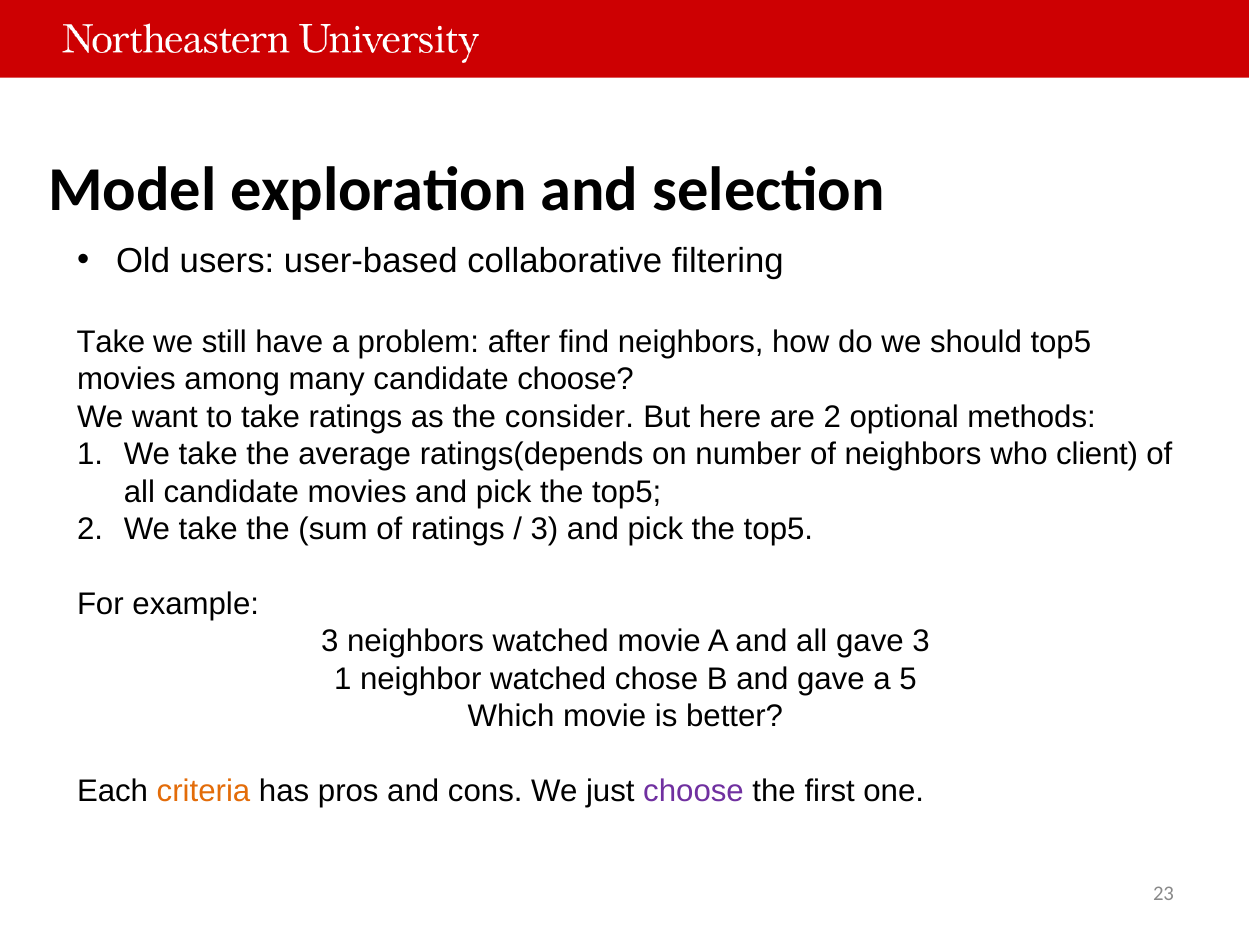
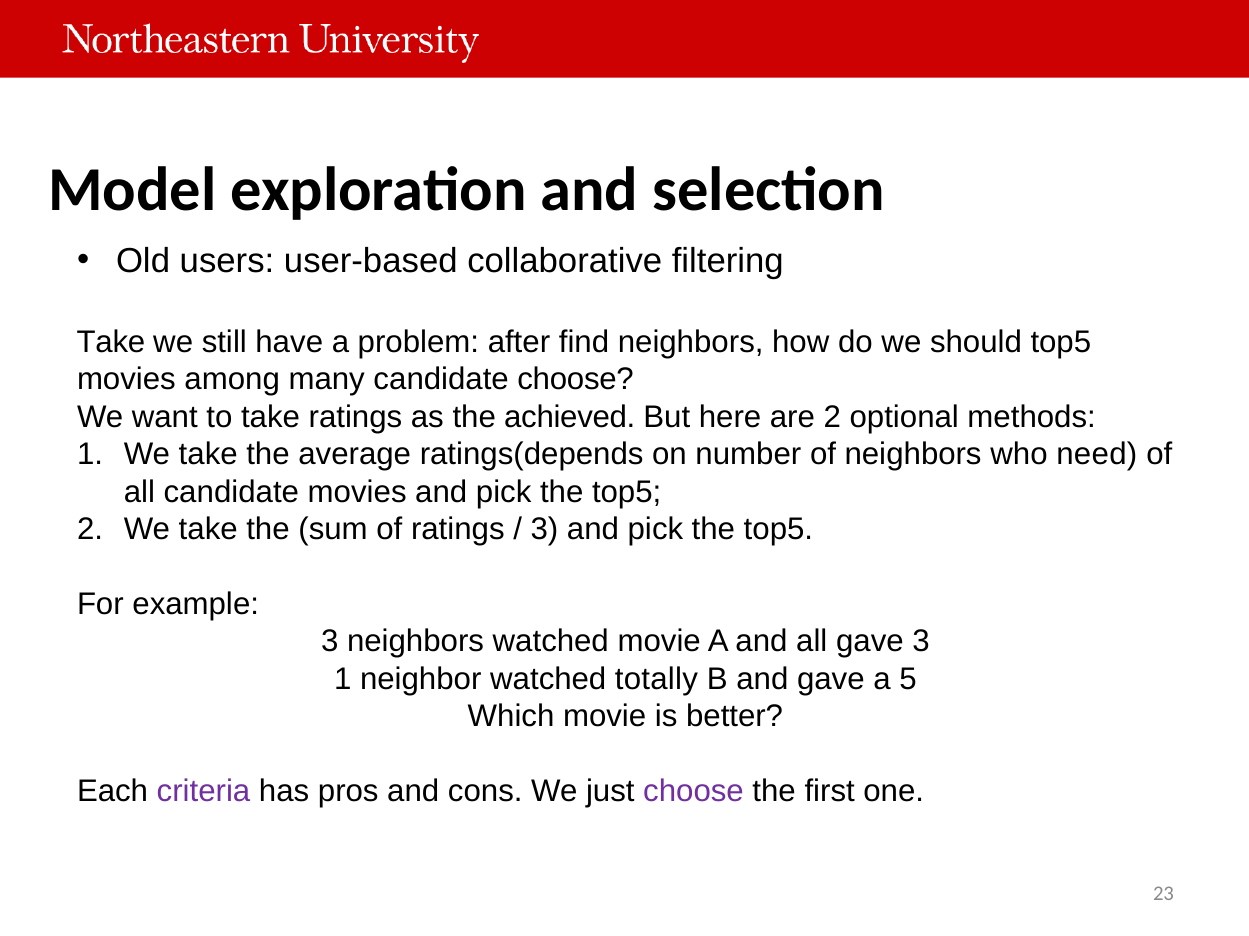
consider: consider -> achieved (570, 417)
client: client -> need (1097, 455)
chose: chose -> totally (656, 680)
criteria colour: orange -> purple (204, 792)
